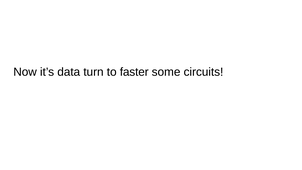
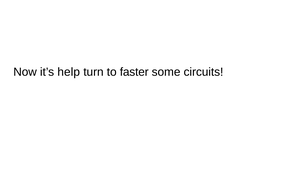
data: data -> help (69, 72)
